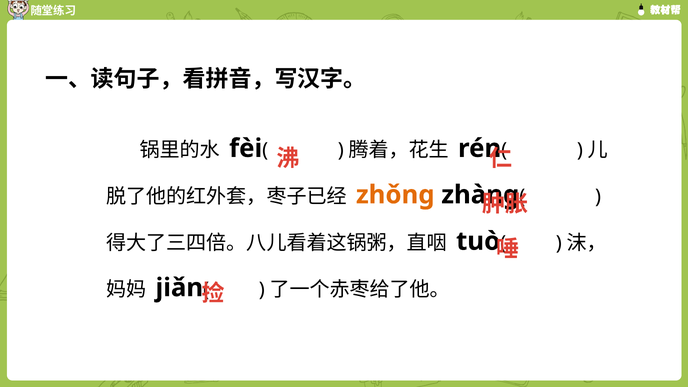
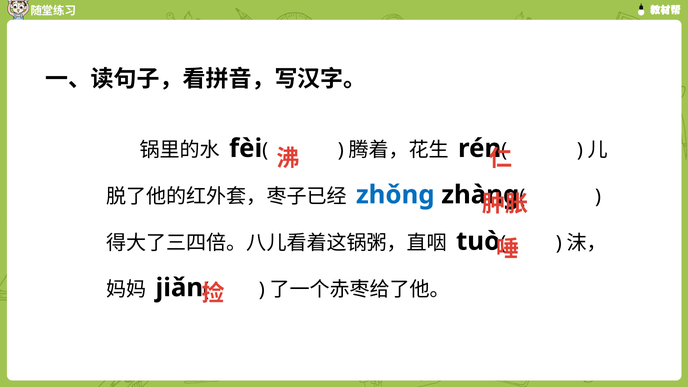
zhǒng colour: orange -> blue (395, 195)
